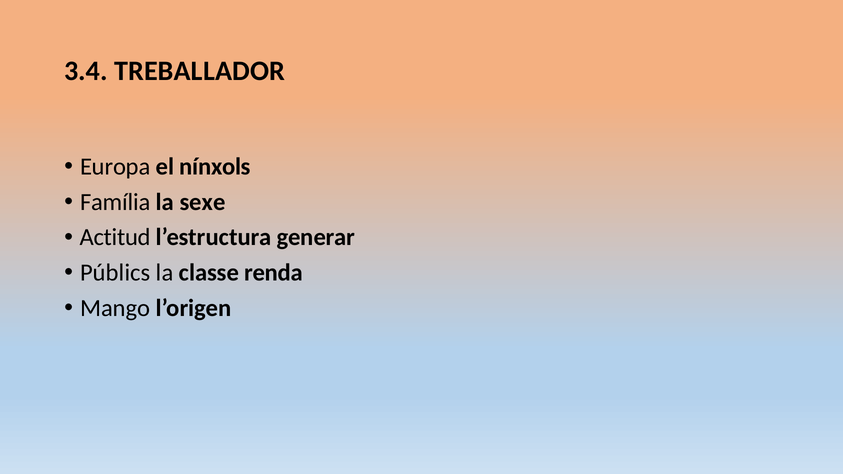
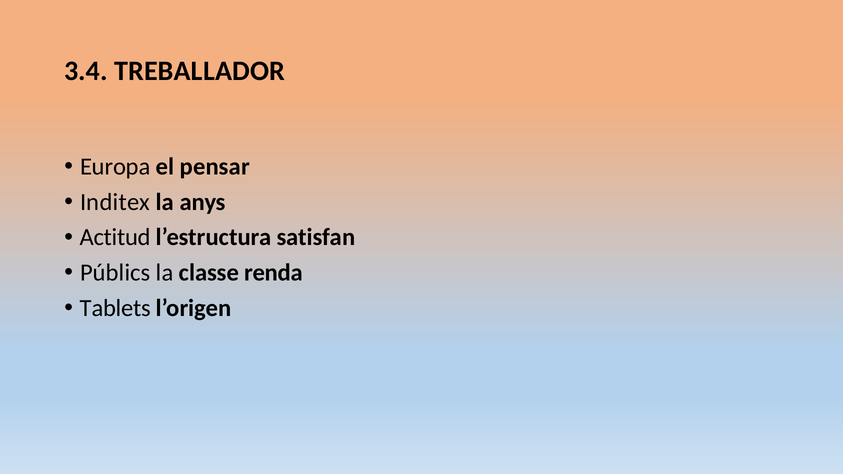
nínxols: nínxols -> pensar (215, 167)
Família: Família -> Inditex (115, 202)
sexe: sexe -> anys (203, 202)
generar: generar -> satisfan (316, 237)
Mango: Mango -> Tablets (115, 308)
